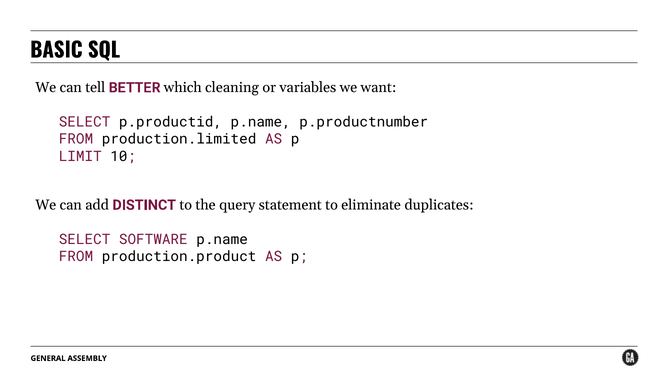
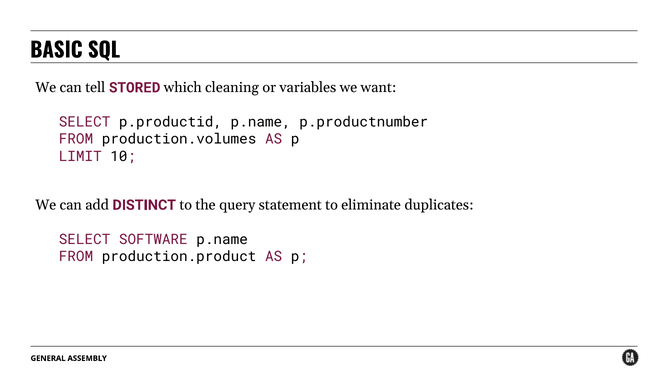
BETTER: BETTER -> STORED (135, 88)
production.limited: production.limited -> production.volumes (179, 139)
